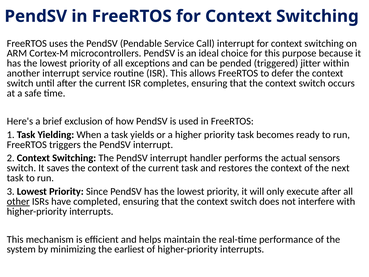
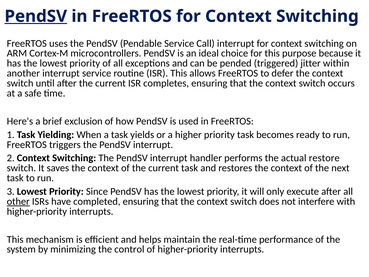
PendSV underline: none -> present (36, 16)
sensors: sensors -> restore (324, 158)
earliest: earliest -> control (129, 249)
